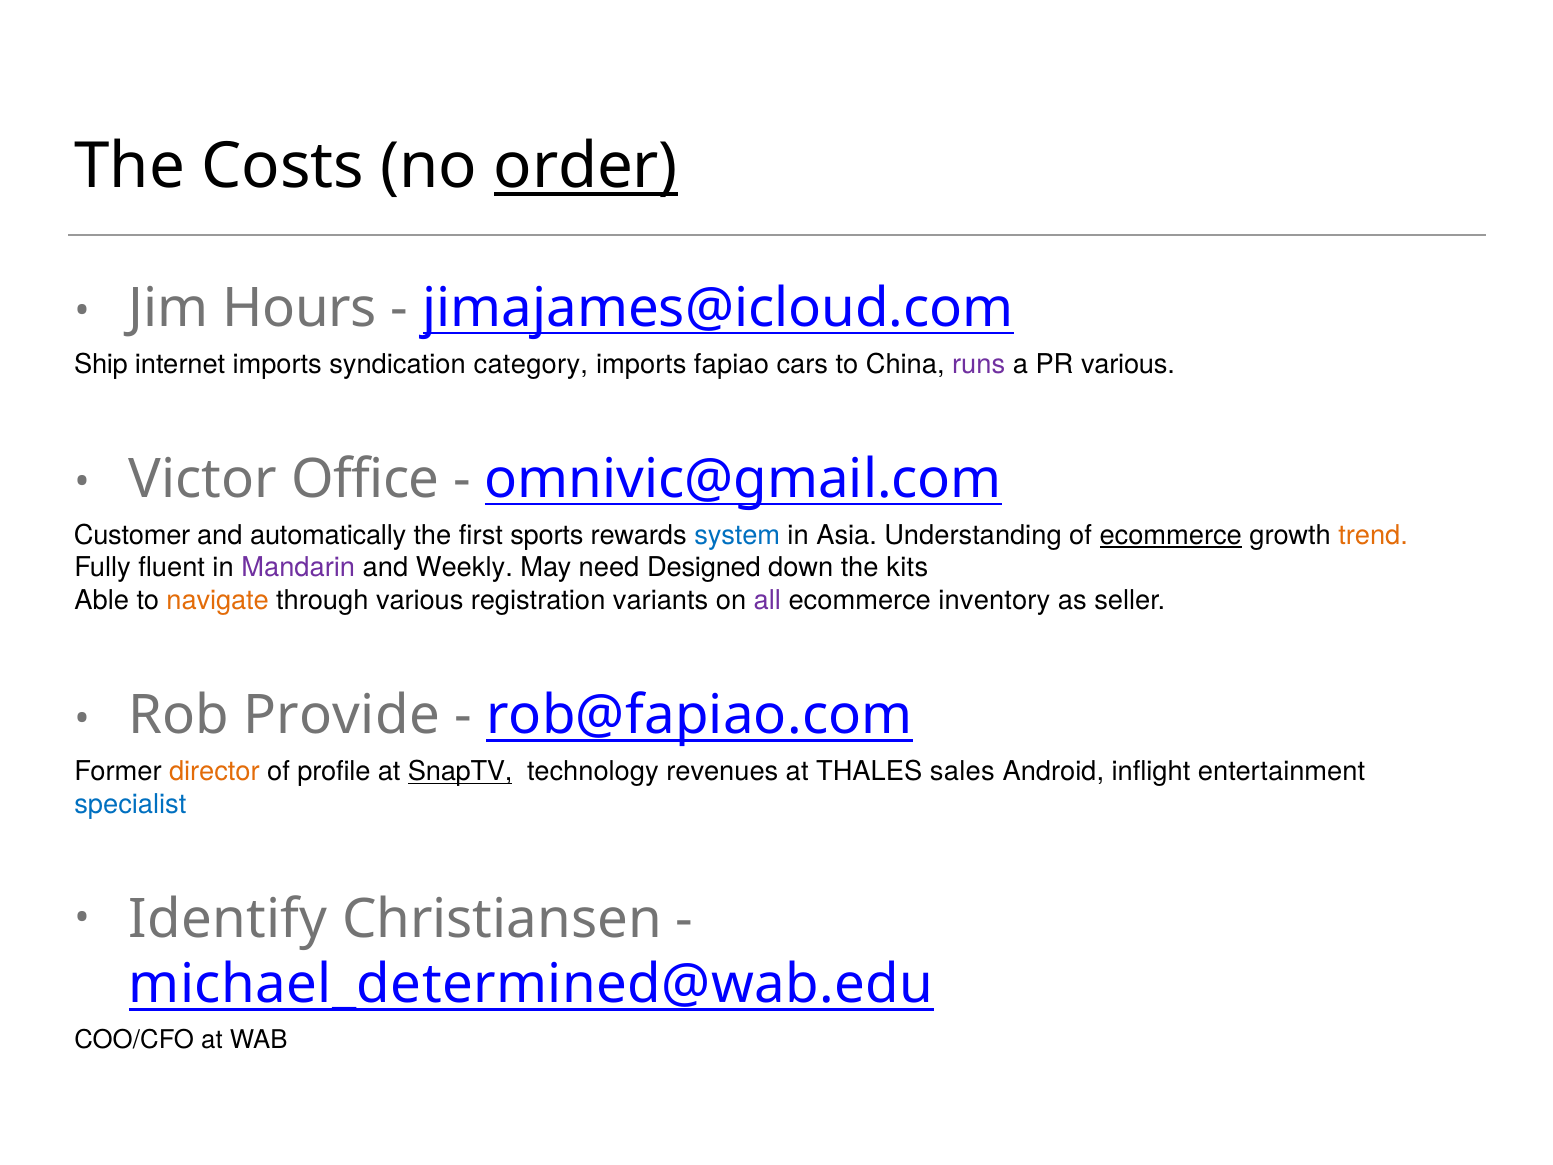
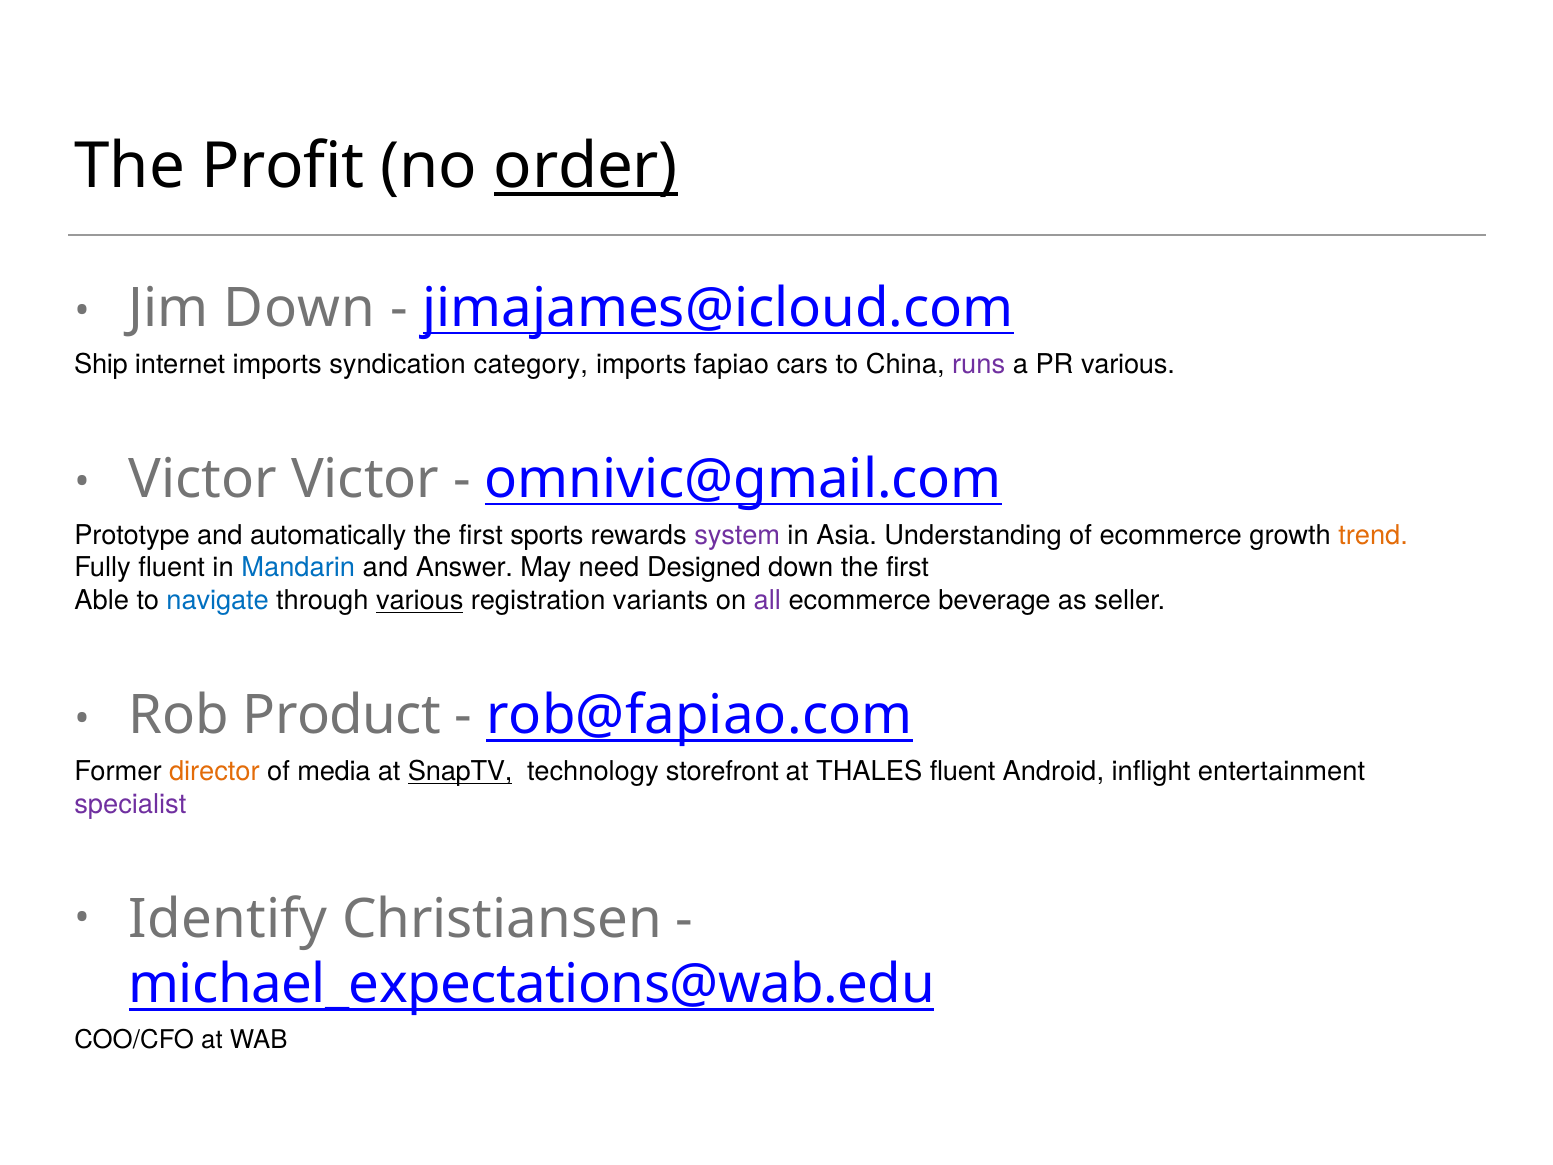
Costs: Costs -> Profit (283, 166)
Jim Hours: Hours -> Down (299, 308)
Victor Office: Office -> Victor (365, 479)
Customer: Customer -> Prototype (132, 535)
system colour: blue -> purple (737, 535)
ecommerce underline: present -> none (1171, 535)
Mandarin colour: purple -> blue (298, 568)
Weekly: Weekly -> Answer (464, 568)
down the kits: kits -> first (908, 568)
navigate colour: orange -> blue (218, 601)
various underline: none -> present (420, 601)
inventory: inventory -> beverage (995, 601)
Provide: Provide -> Product (342, 715)
profile: profile -> media (334, 771)
revenues: revenues -> storefront (722, 771)
THALES sales: sales -> fluent (963, 771)
specialist colour: blue -> purple (130, 804)
michael_determined@wab.edu: michael_determined@wab.edu -> michael_expectations@wab.edu (532, 985)
